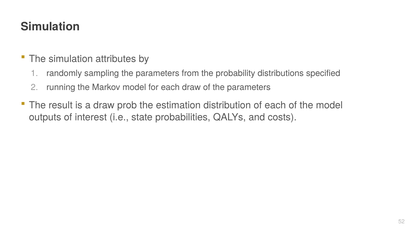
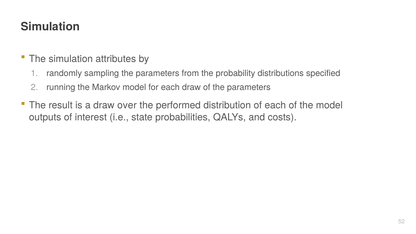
prob: prob -> over (127, 105)
estimation: estimation -> performed (178, 105)
